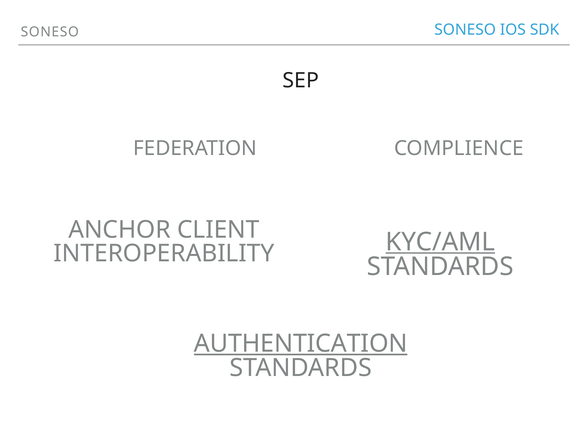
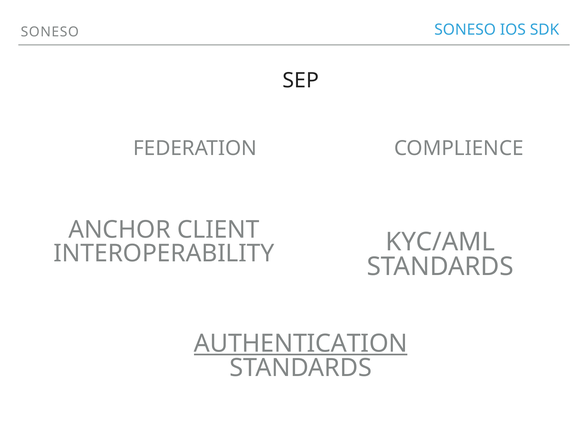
KYC/AML underline: present -> none (440, 242)
